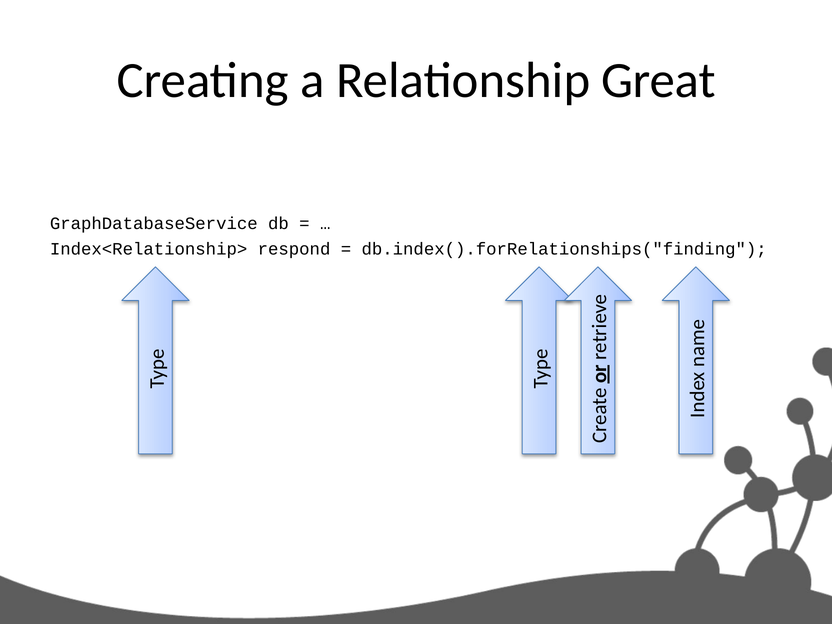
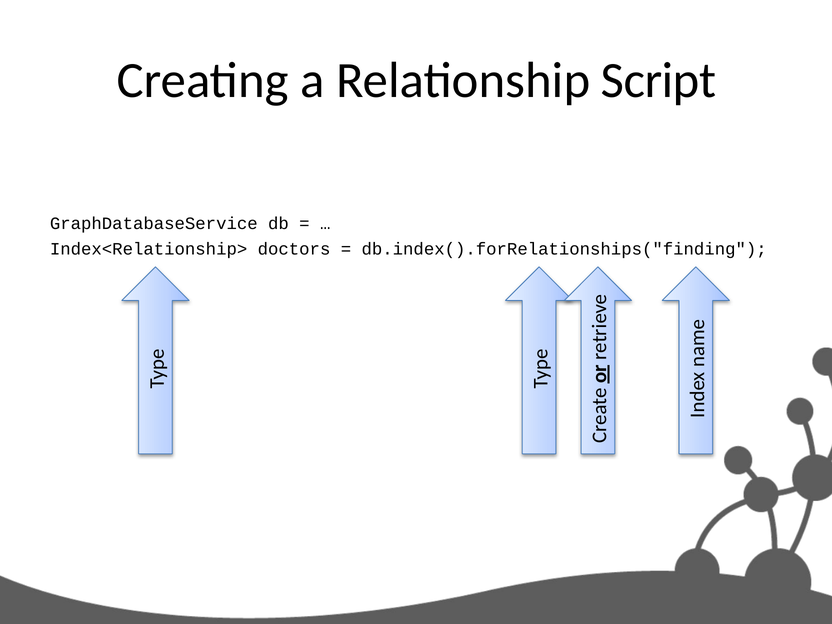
Great: Great -> Script (658, 81)
respond: respond -> doctors (294, 249)
